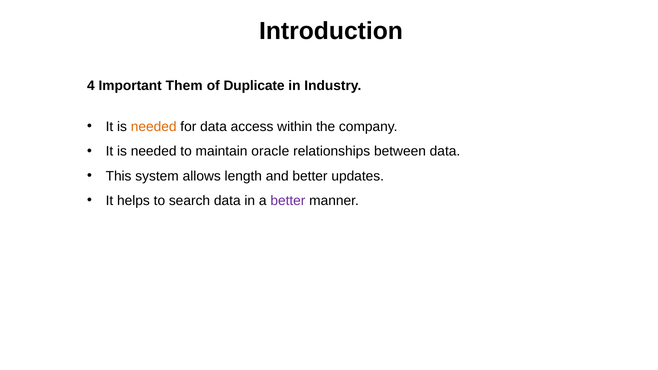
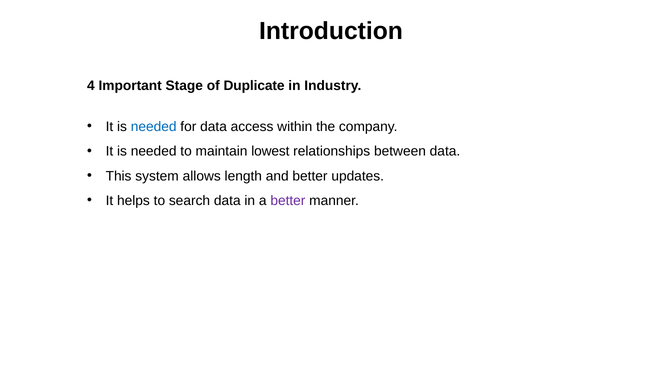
Them: Them -> Stage (184, 86)
needed colour: orange -> blue (154, 127)
oracle: oracle -> lowest (270, 151)
